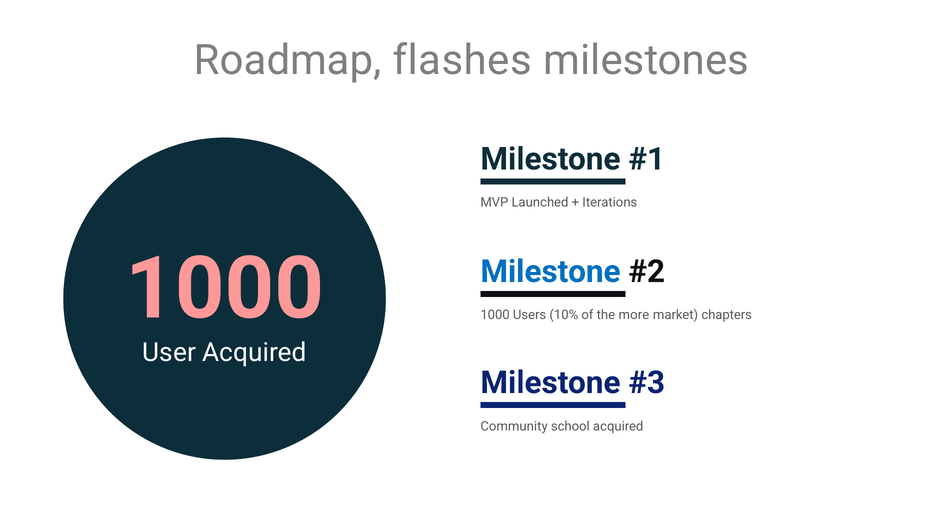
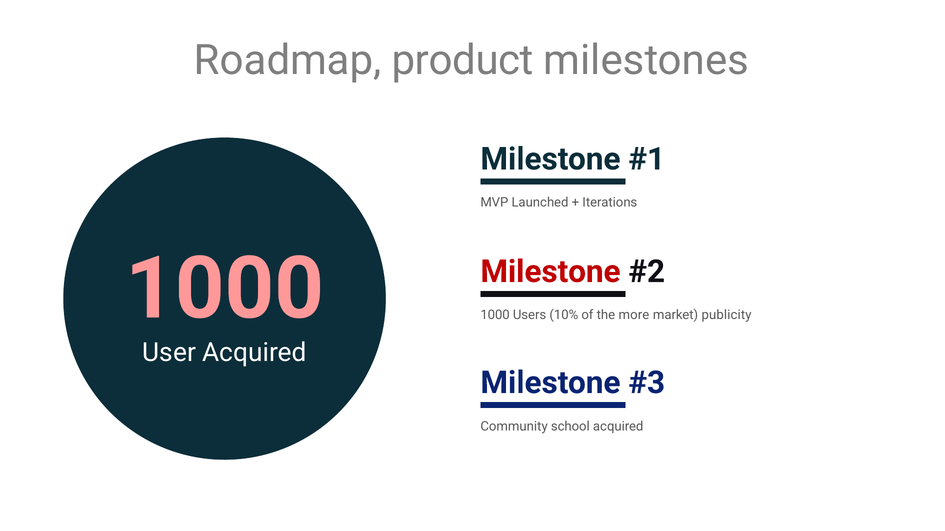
flashes: flashes -> product (463, 61)
Milestone colour: blue -> red (550, 272)
chapters: chapters -> publicity (727, 315)
